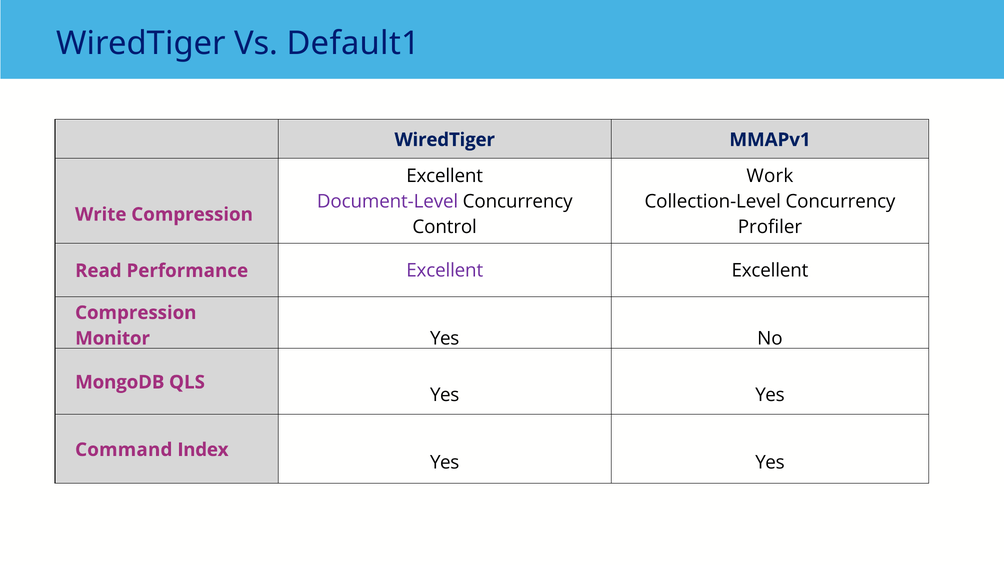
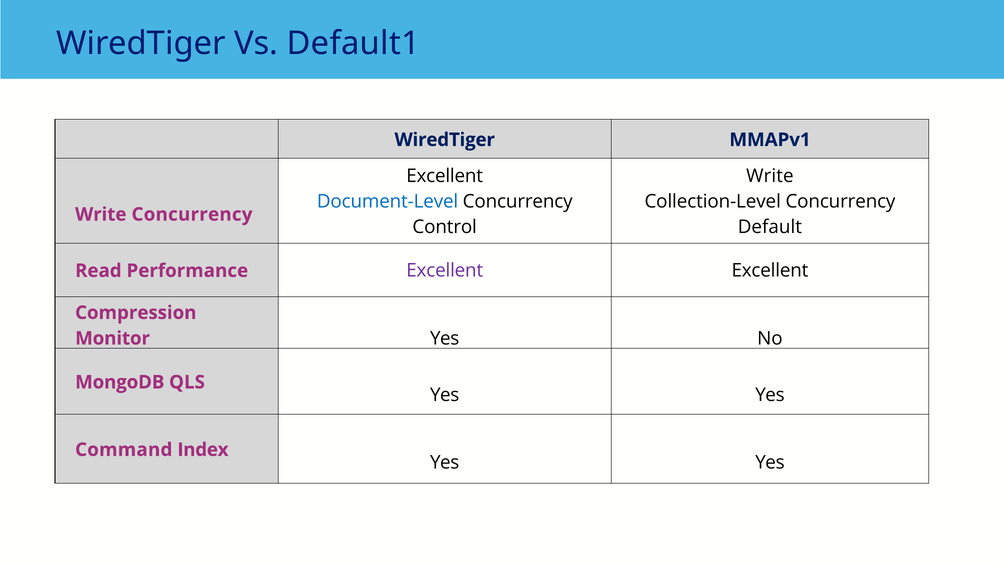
Work: Work -> Write (770, 176)
Document-Level colour: purple -> blue (388, 202)
Write Compression: Compression -> Concurrency (192, 214)
Profiler: Profiler -> Default (770, 227)
